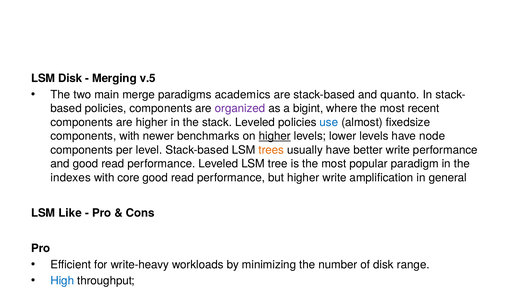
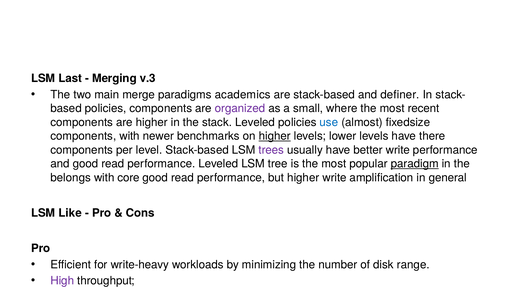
LSM Disk: Disk -> Last (70, 78)
v.5: v.5 -> v.3 (148, 78)
quanto: quanto -> definer (400, 94)
a bigint: bigint -> small (308, 108)
node: node -> there (432, 136)
trees colour: orange -> purple (271, 150)
paradigm underline: none -> present (415, 163)
indexes: indexes -> belongs (71, 177)
High colour: blue -> purple (62, 280)
